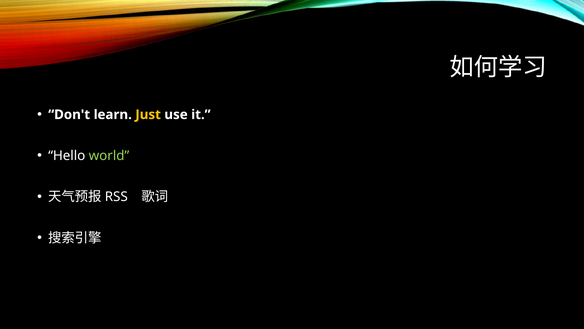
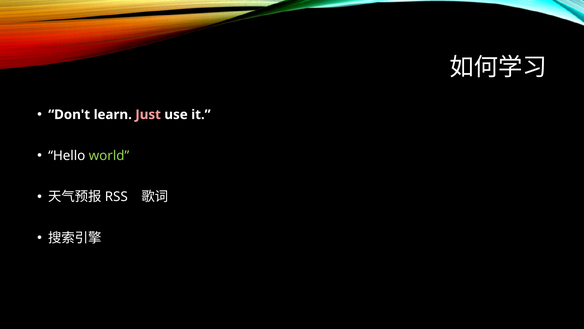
Just colour: yellow -> pink (148, 114)
